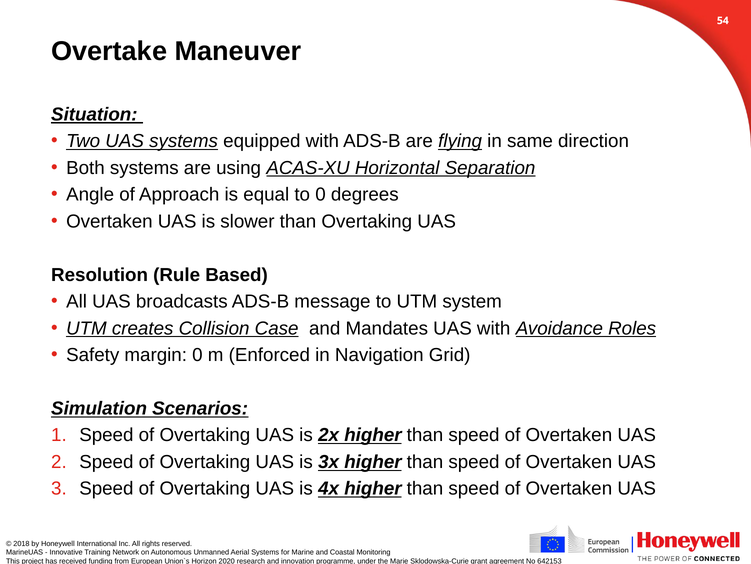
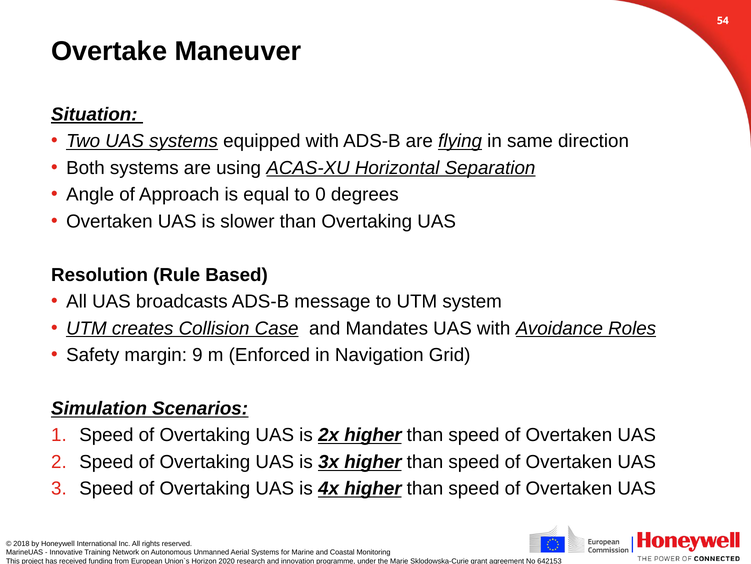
margin 0: 0 -> 9 (197, 355)
